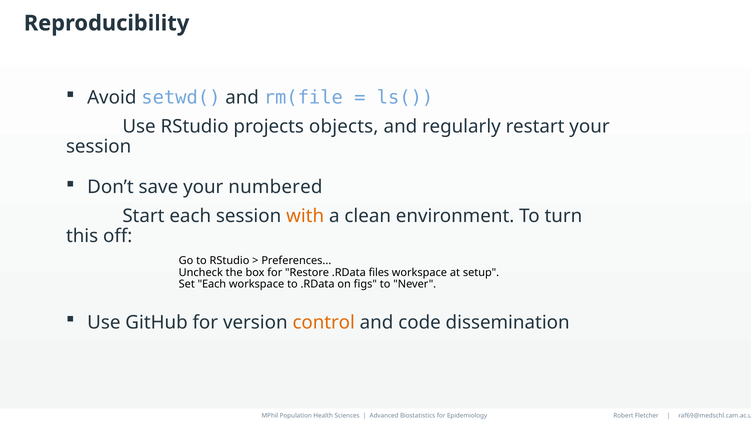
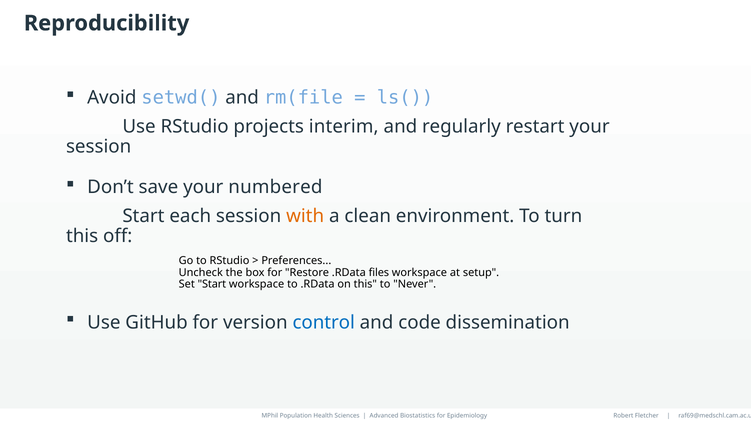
objects: objects -> interim (344, 127)
Set Each: Each -> Start (212, 285)
on figs: figs -> this (365, 285)
control colour: orange -> blue (324, 323)
